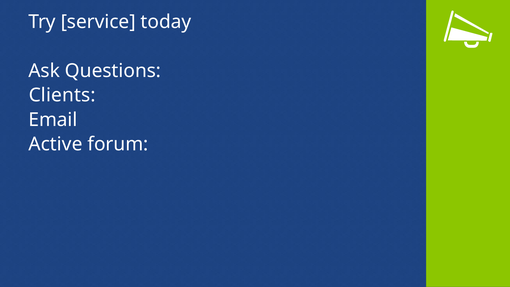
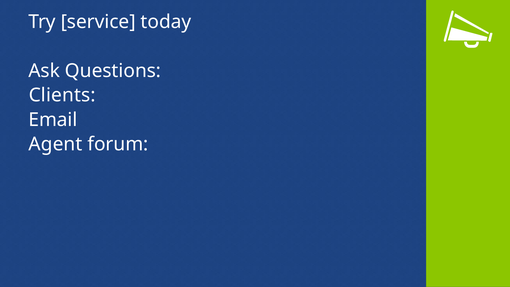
Active: Active -> Agent (55, 144)
